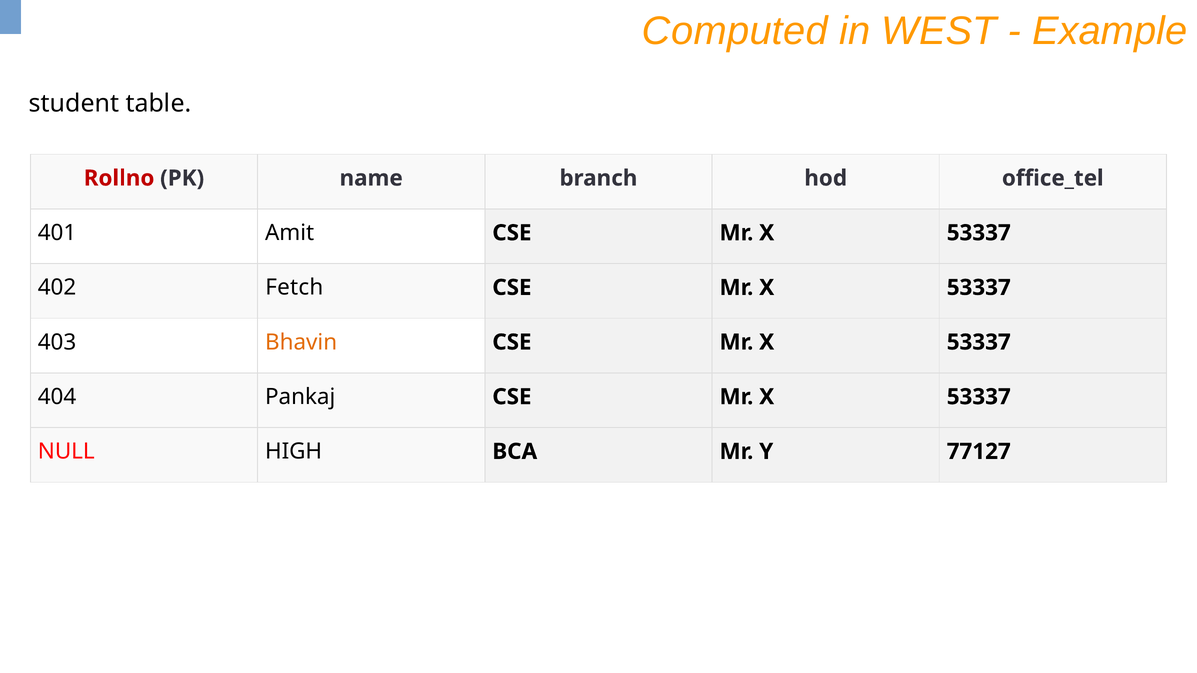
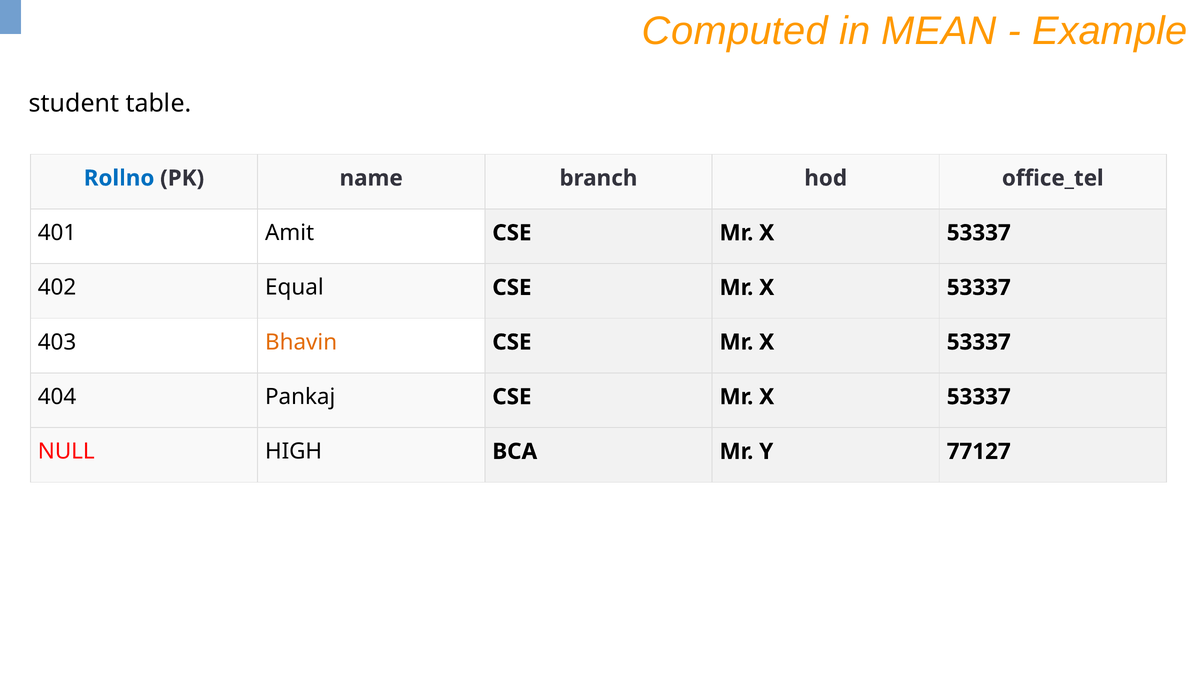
WEST: WEST -> MEAN (939, 31)
Rollno colour: red -> blue (119, 178)
Fetch: Fetch -> Equal (294, 288)
